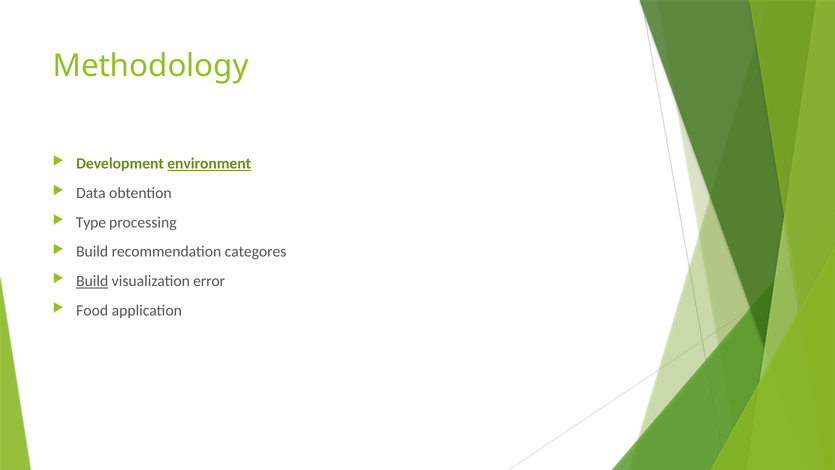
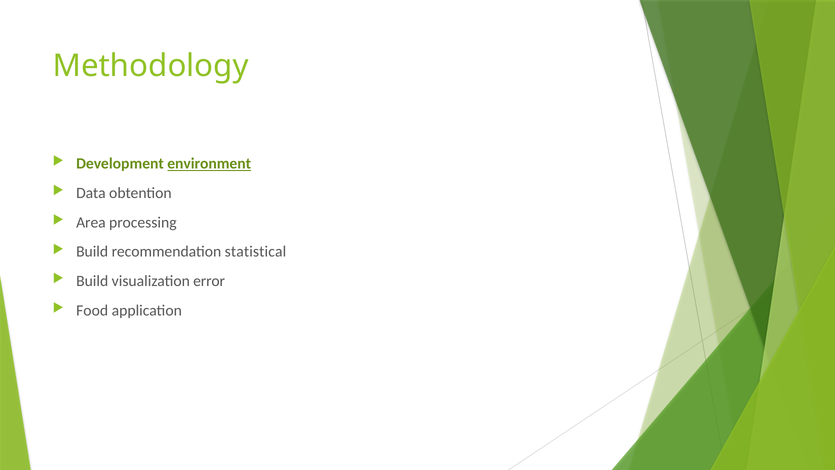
Type: Type -> Area (91, 222)
categores: categores -> statistical (255, 252)
Build underline: present -> none (92, 281)
